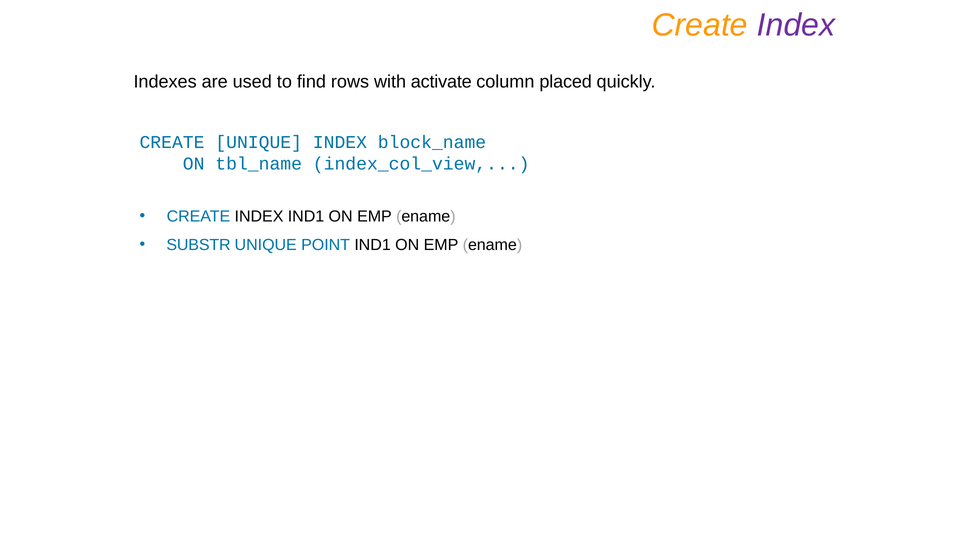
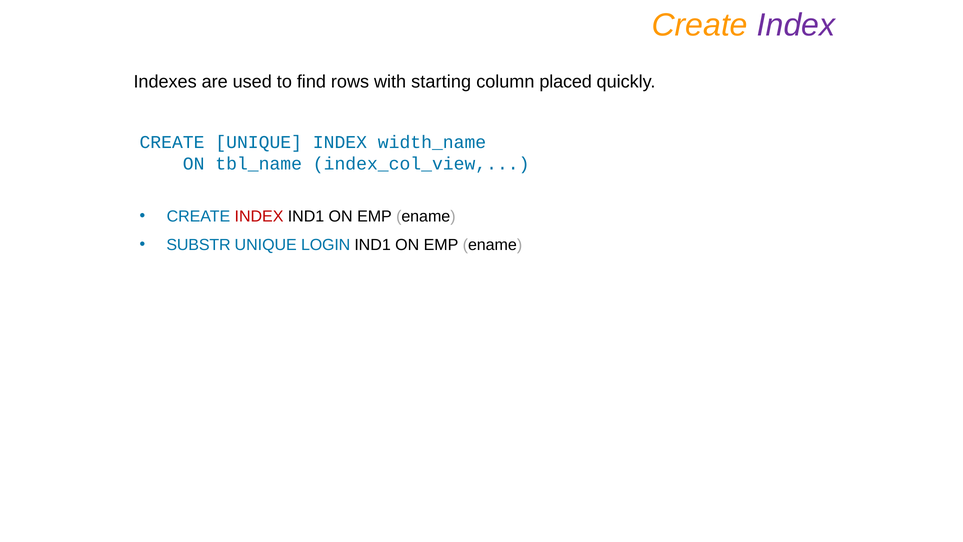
activate: activate -> starting (441, 82)
block_name: block_name -> width_name (432, 142)
INDEX colour: black -> red (259, 216)
POINT: POINT -> LOGIN (326, 245)
